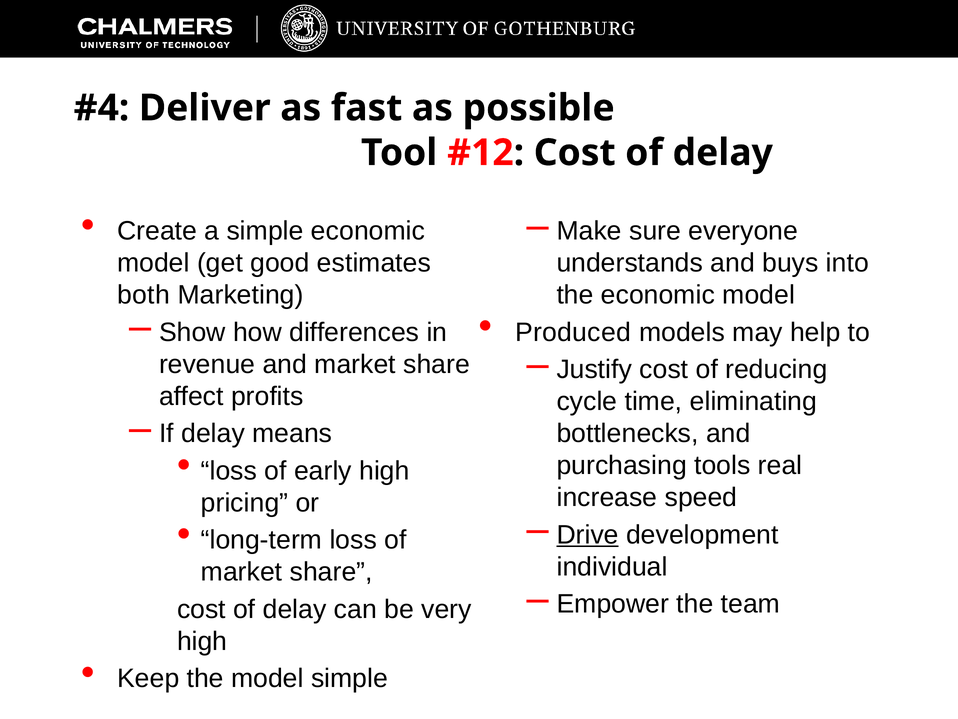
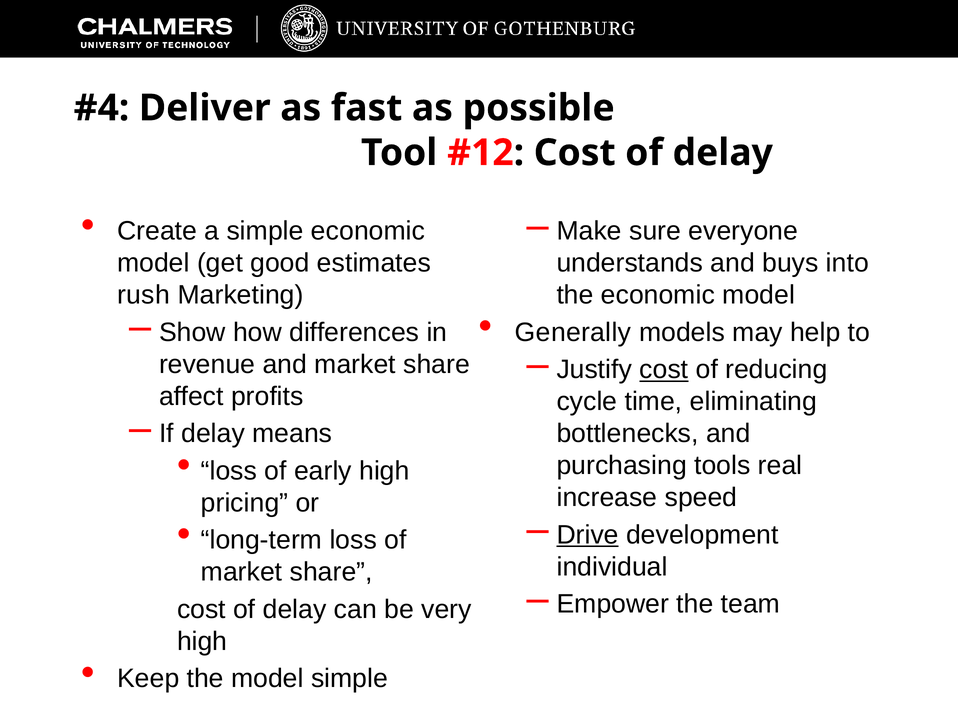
both: both -> rush (144, 295)
Produced: Produced -> Generally (573, 332)
cost underline: none -> present (664, 369)
